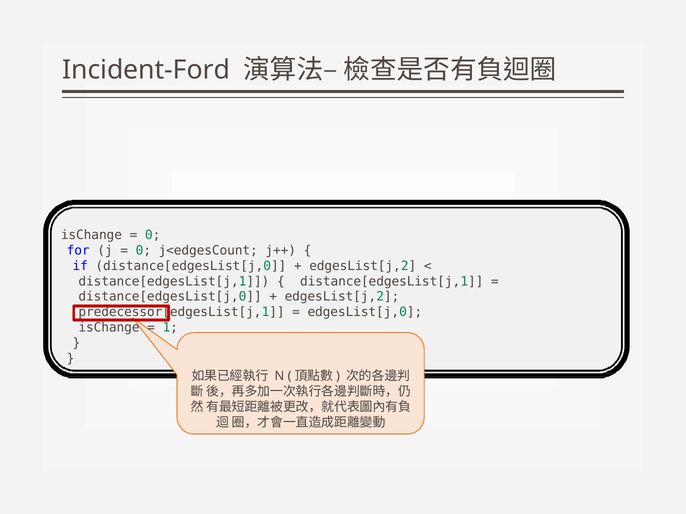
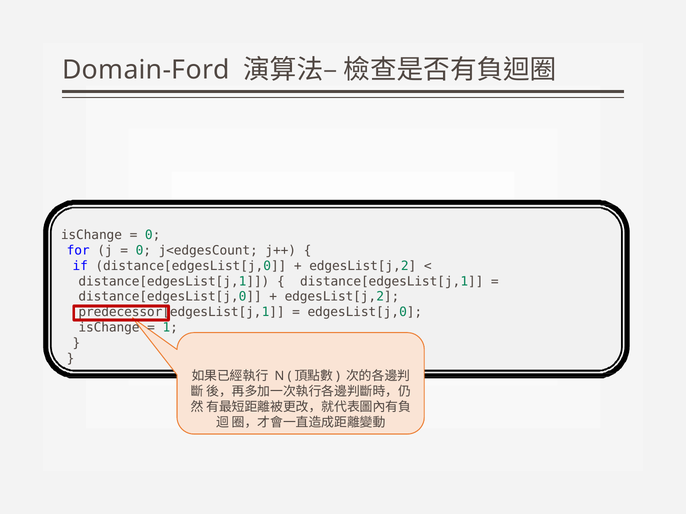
Incident-Ford: Incident-Ford -> Domain-Ford (146, 70)
